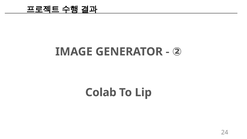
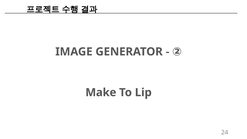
Colab: Colab -> Make (101, 92)
